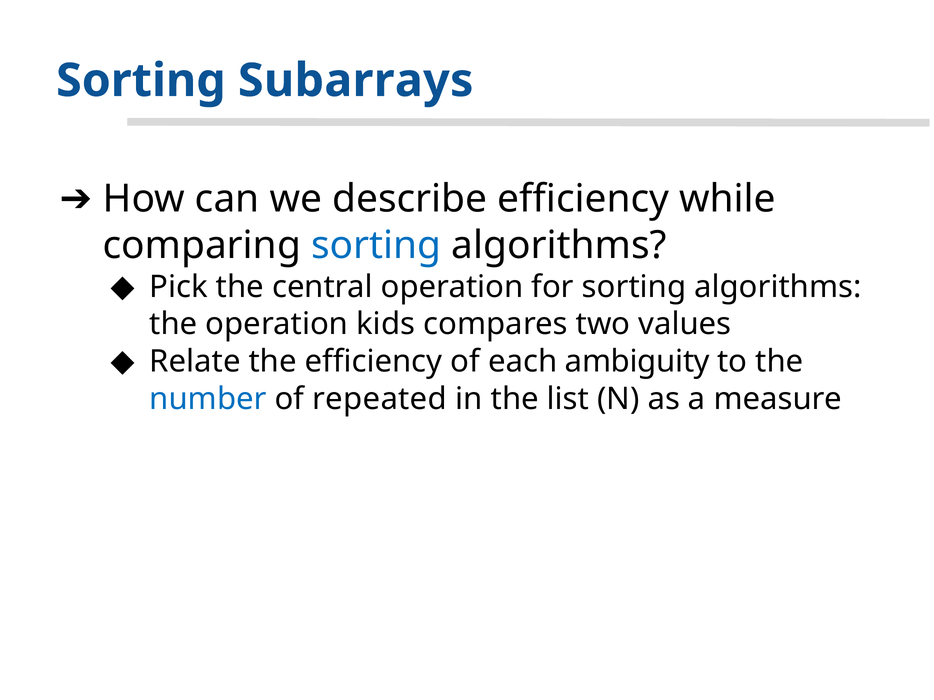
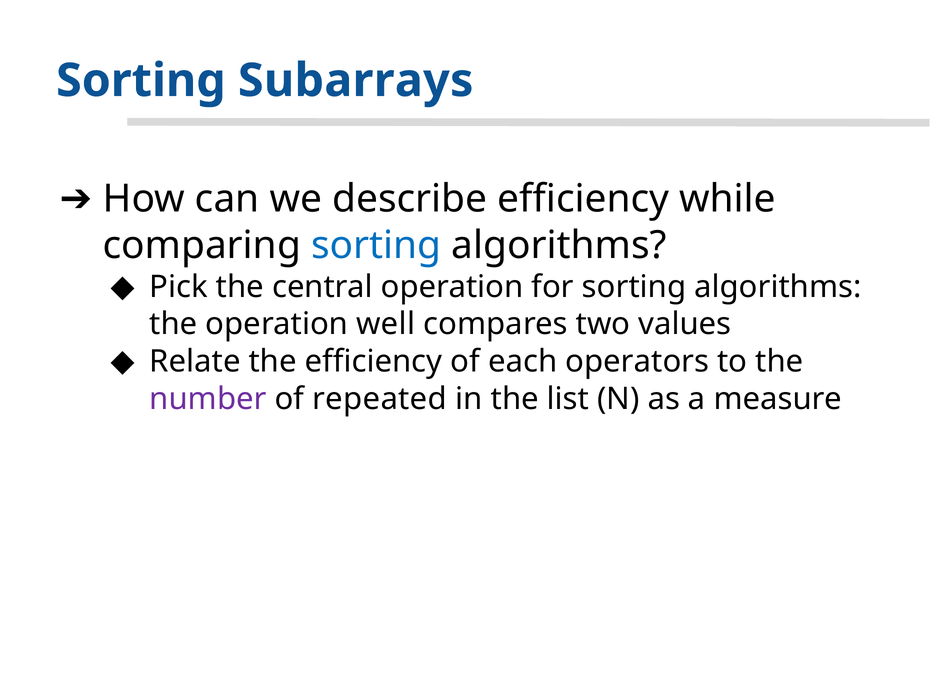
kids: kids -> well (386, 324)
ambiguity: ambiguity -> operators (637, 362)
number colour: blue -> purple (208, 399)
